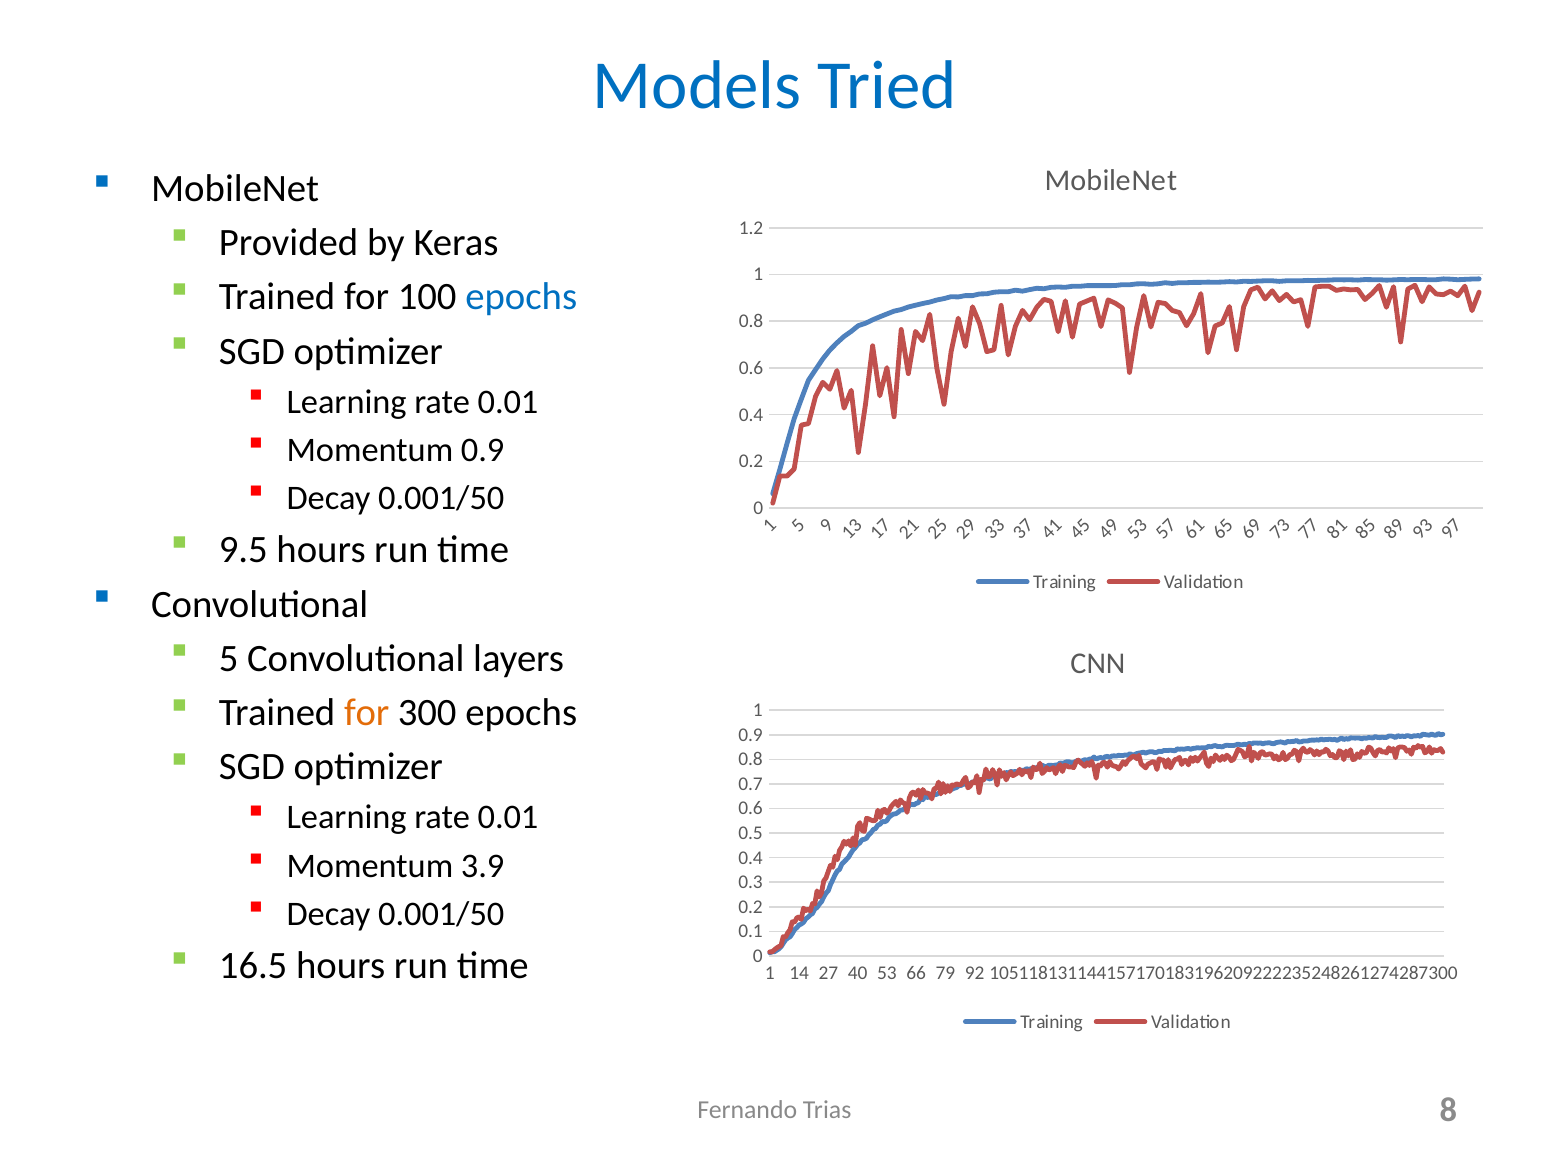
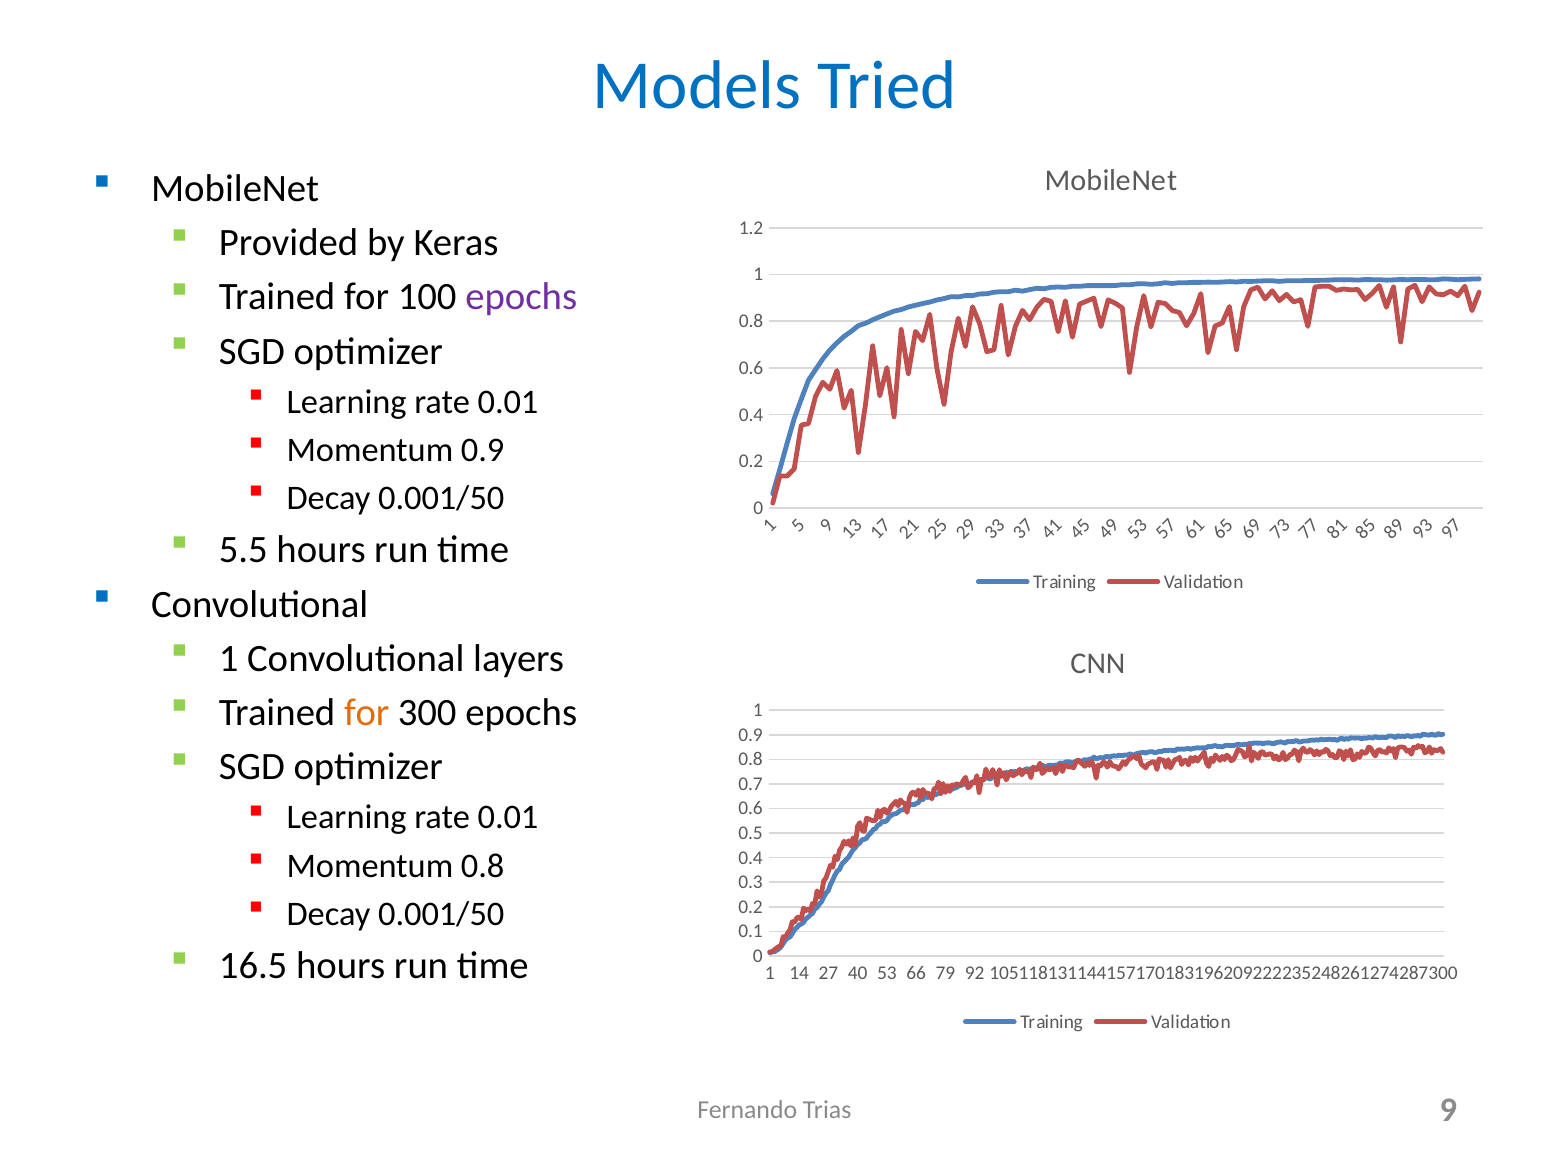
epochs colour: blue -> purple (521, 297)
9.5: 9.5 -> 5.5 (243, 550)
5: 5 -> 1 (229, 659)
Momentum 3.9: 3.9 -> 0.8 (483, 866)
Trias 8: 8 -> 9 (1448, 1110)
